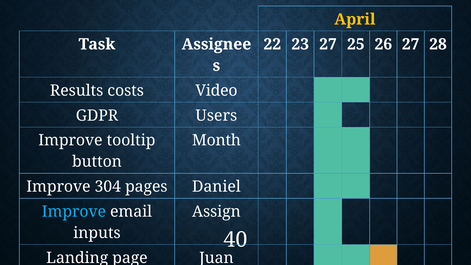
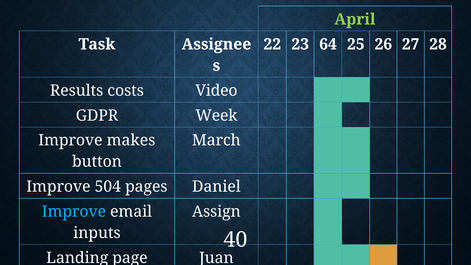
April colour: yellow -> light green (355, 19)
23 27: 27 -> 64 (328, 44)
Users: Users -> Week (216, 115)
tooltip: tooltip -> makes (131, 140)
Month: Month -> March (216, 140)
304: 304 -> 504 (108, 187)
